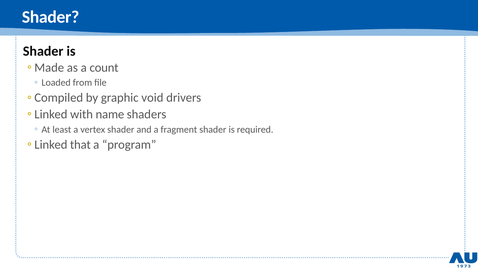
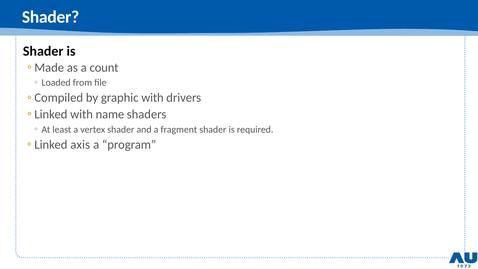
graphic void: void -> with (152, 98)
that: that -> axis (80, 144)
